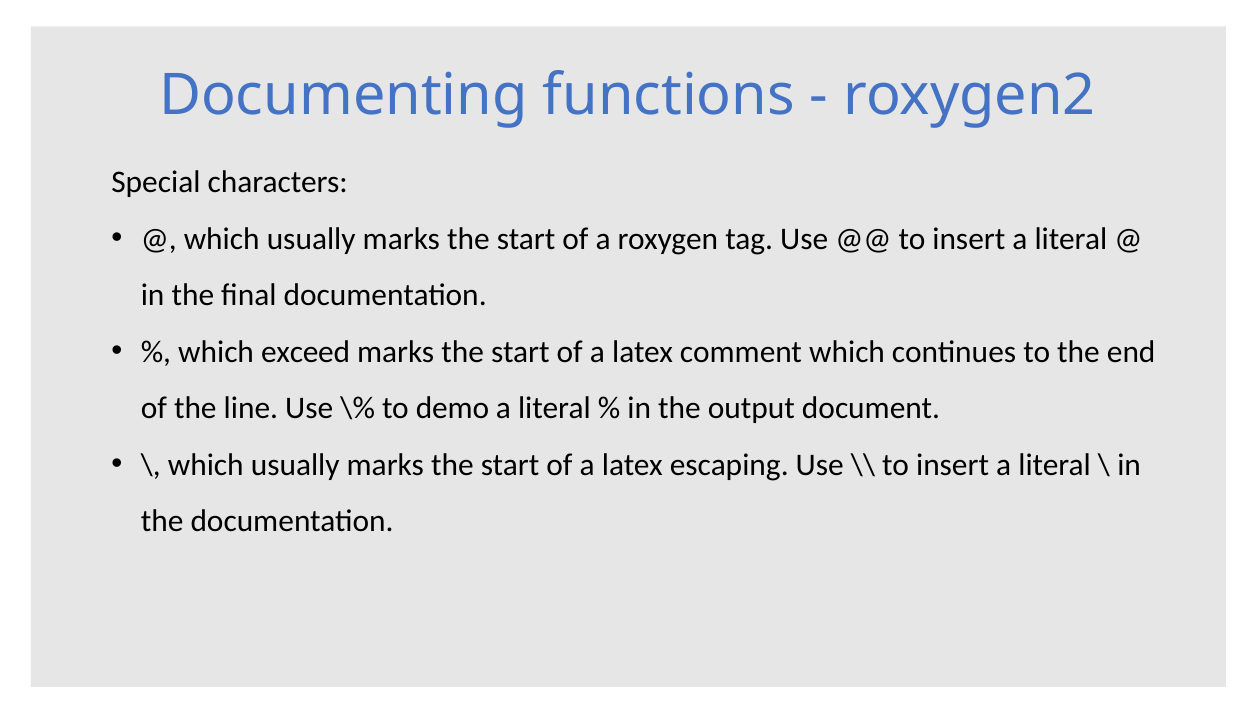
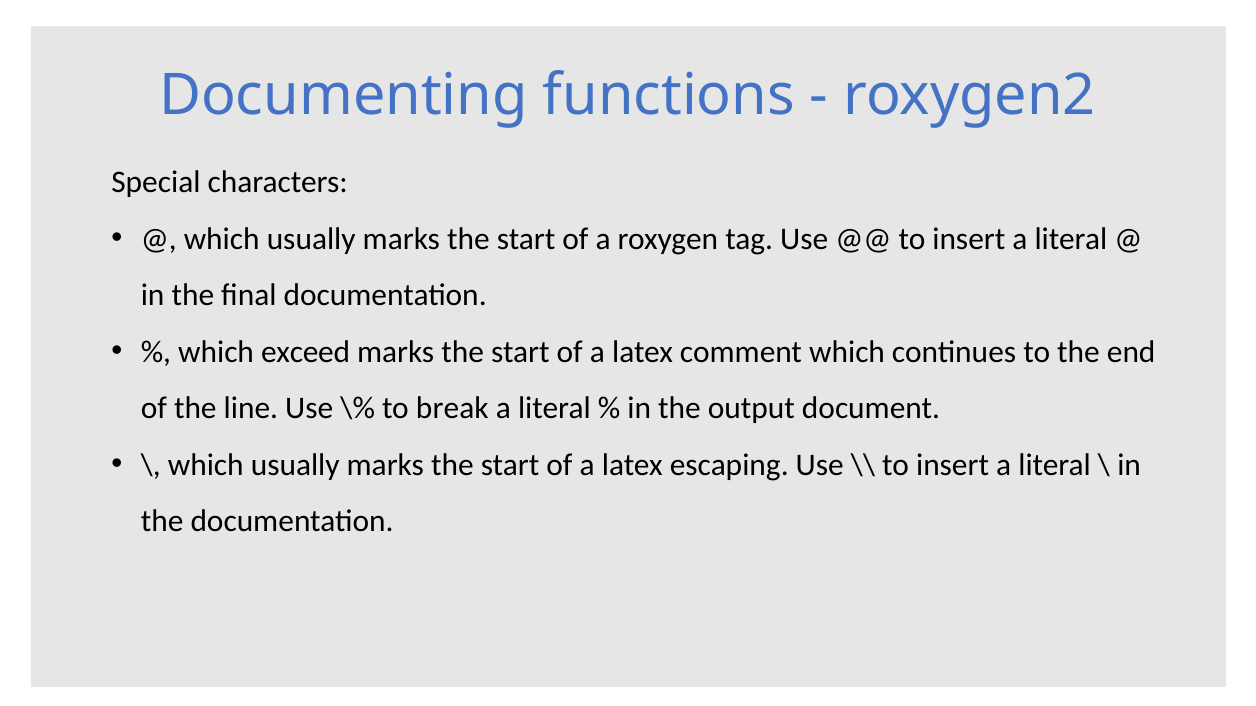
demo: demo -> break (452, 409)
